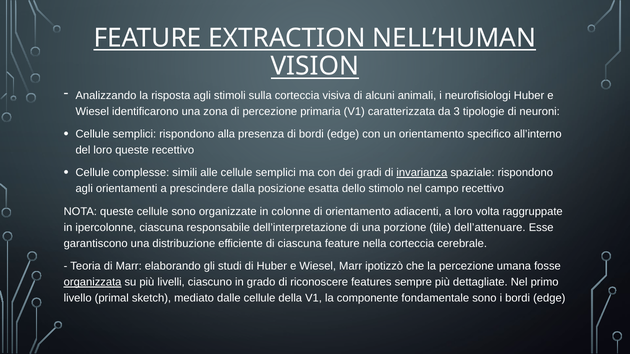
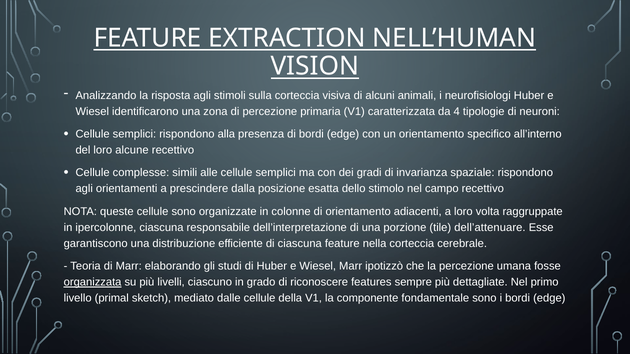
3: 3 -> 4 (457, 112)
loro queste: queste -> alcune (132, 150)
invarianza underline: present -> none (422, 173)
